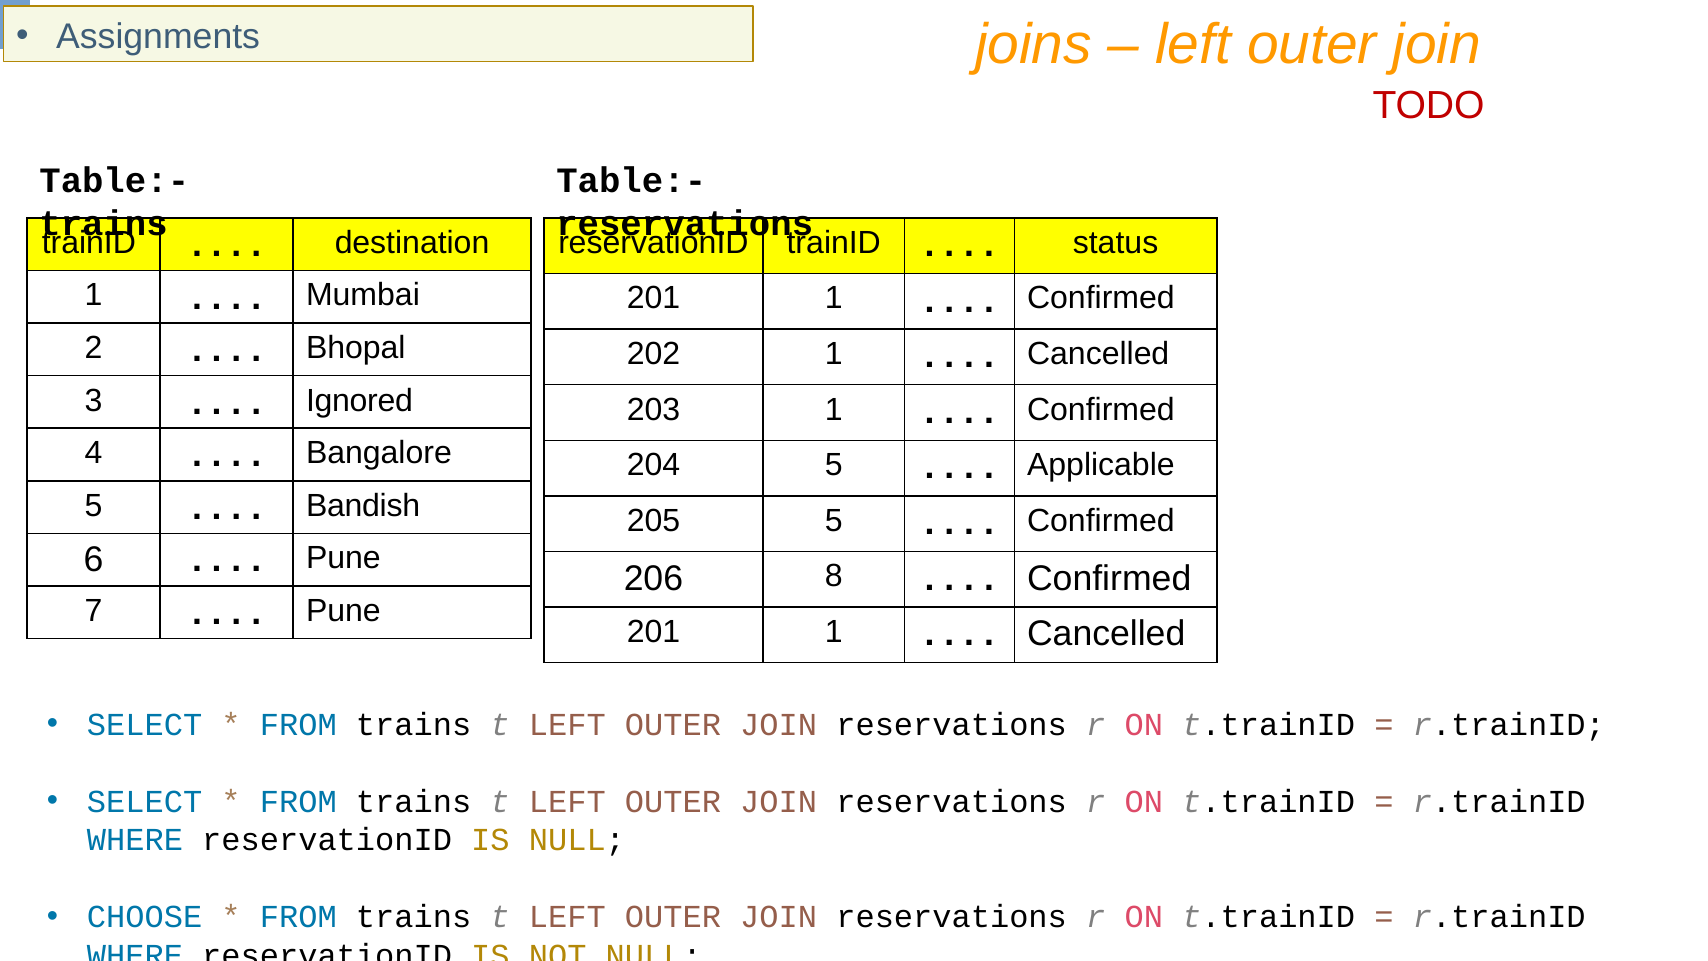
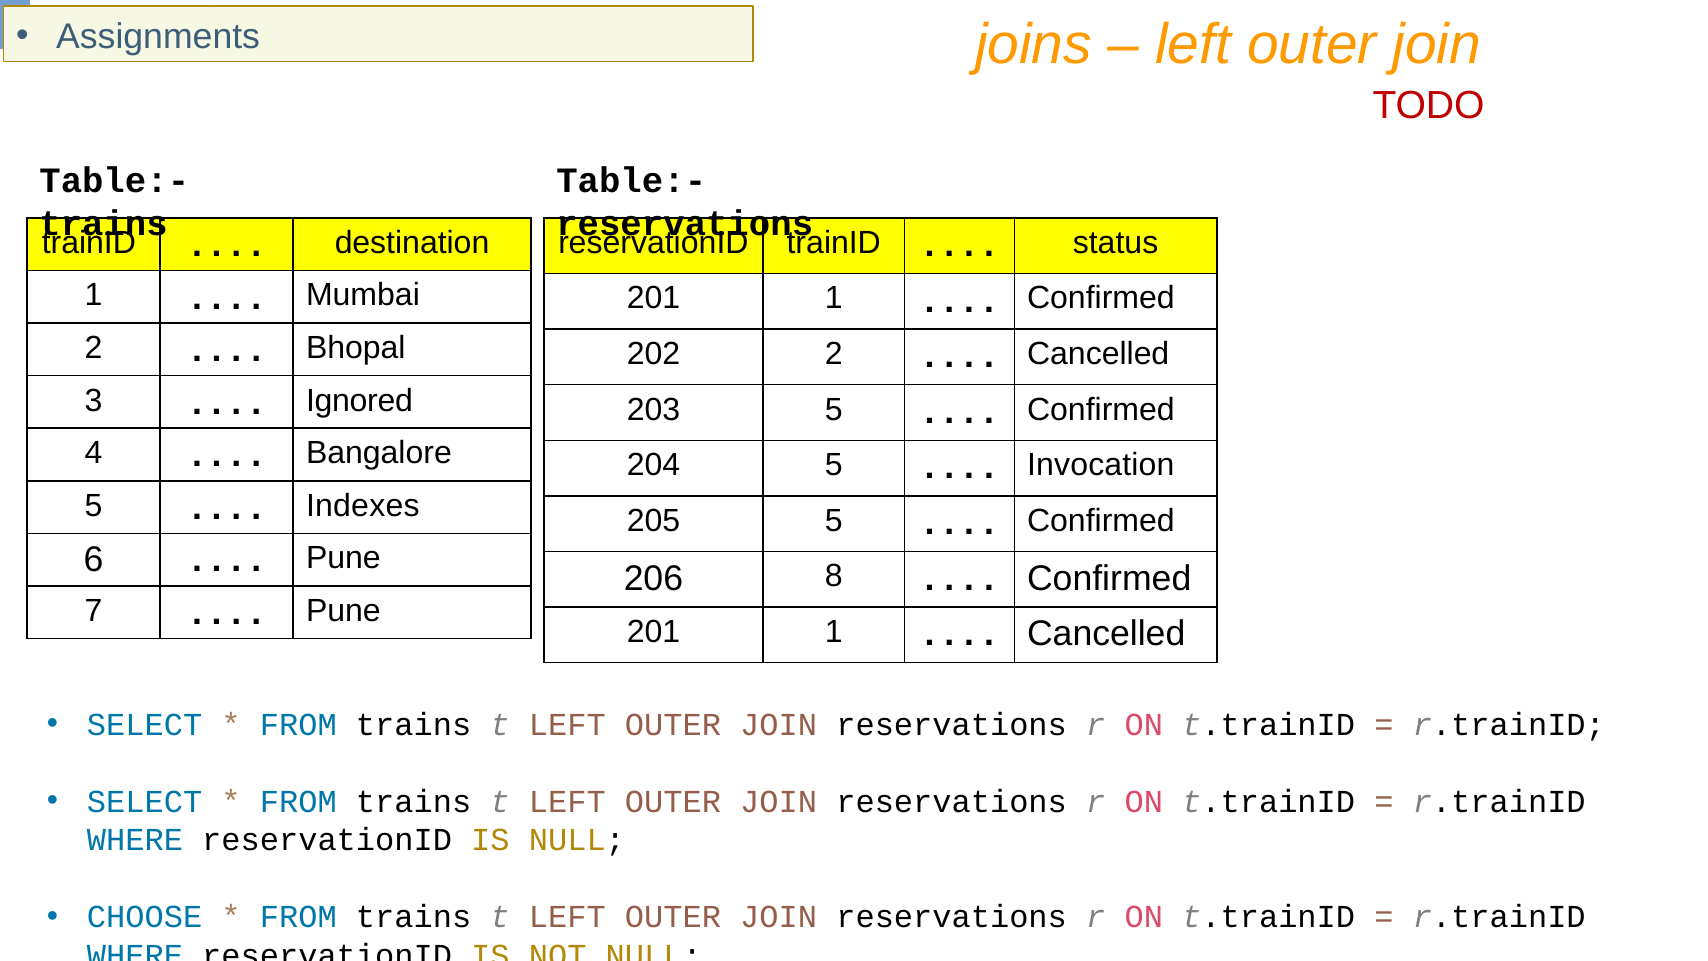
202 1: 1 -> 2 (834, 354)
203 1: 1 -> 5 (834, 409)
Applicable: Applicable -> Invocation (1101, 465)
Bandish: Bandish -> Indexes (363, 506)
